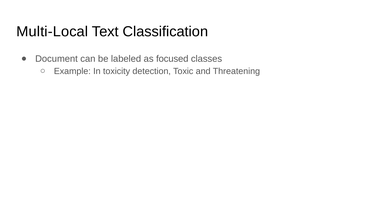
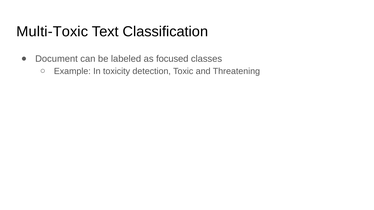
Multi-Local: Multi-Local -> Multi-Toxic (52, 32)
